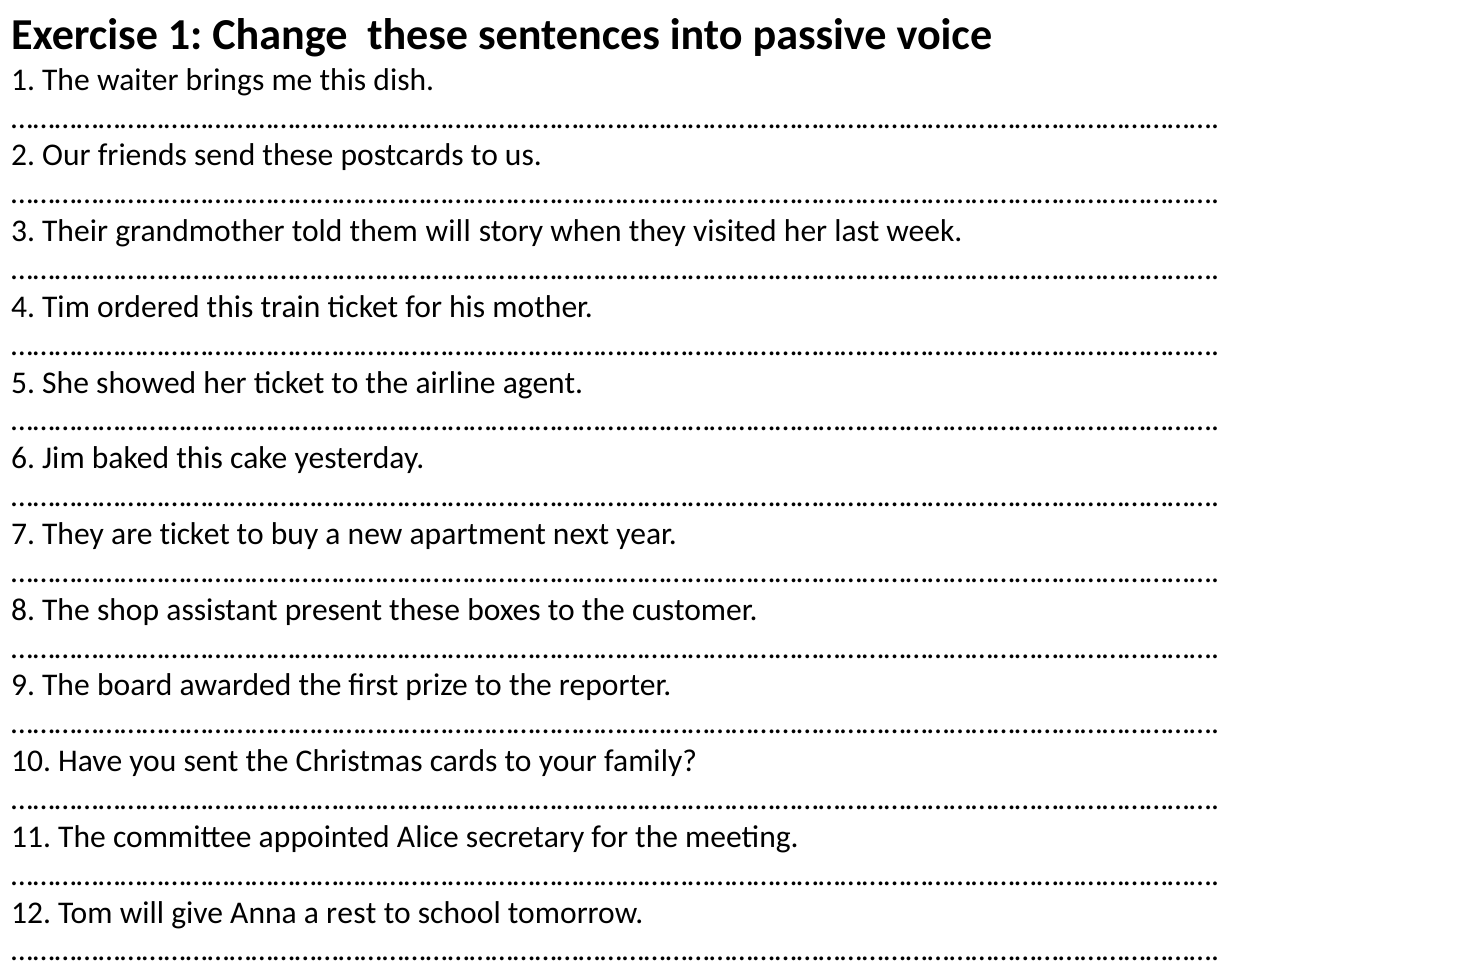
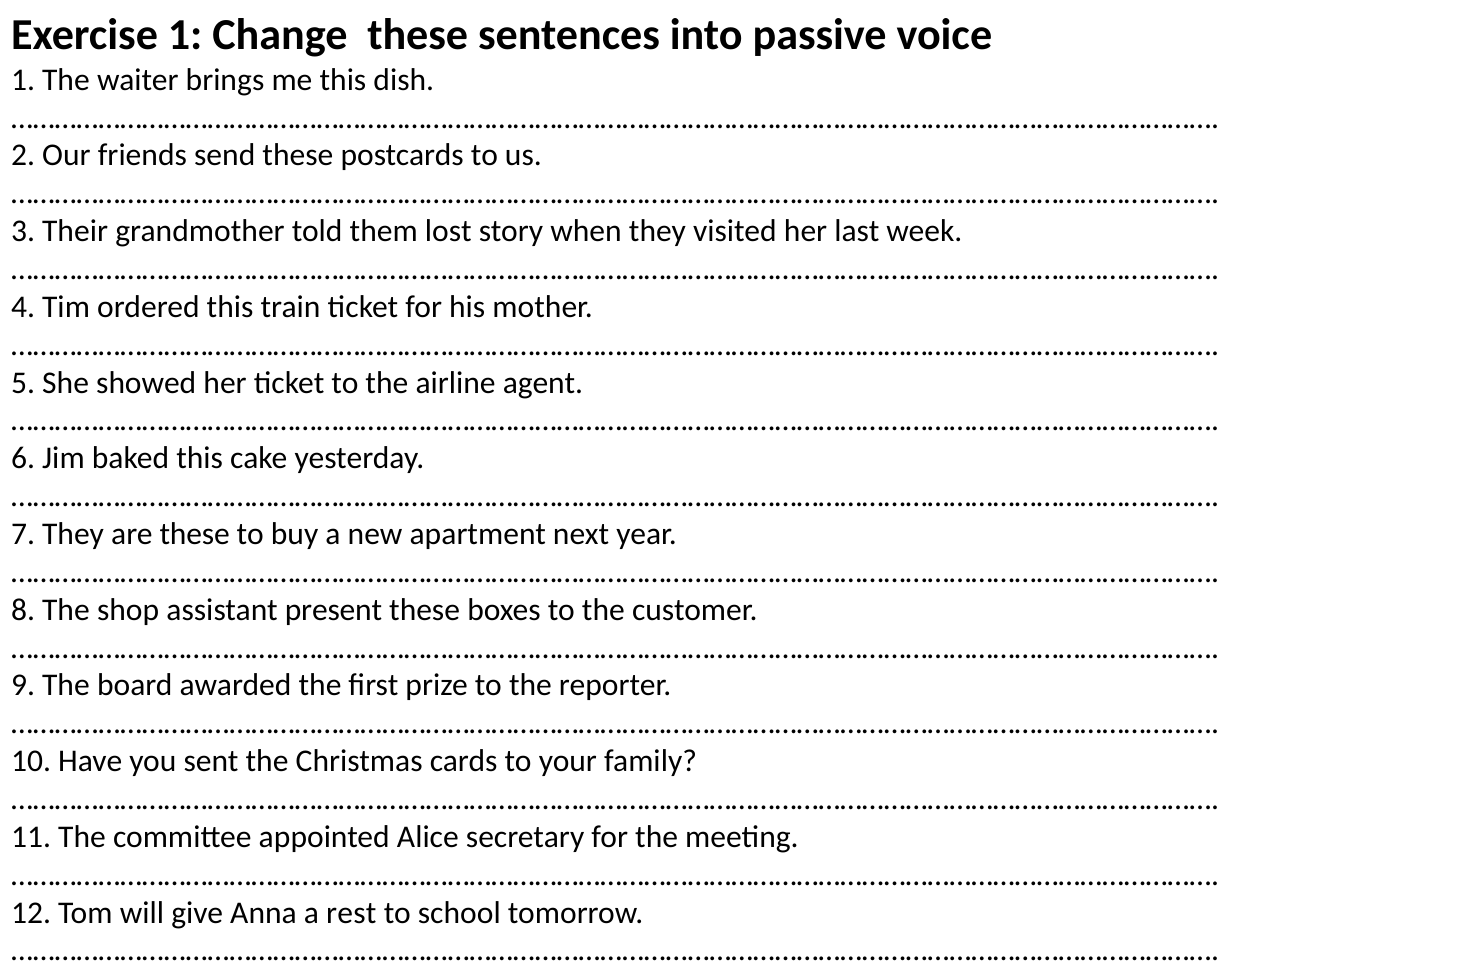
them will: will -> lost (448, 231)
are ticket: ticket -> these (195, 534)
